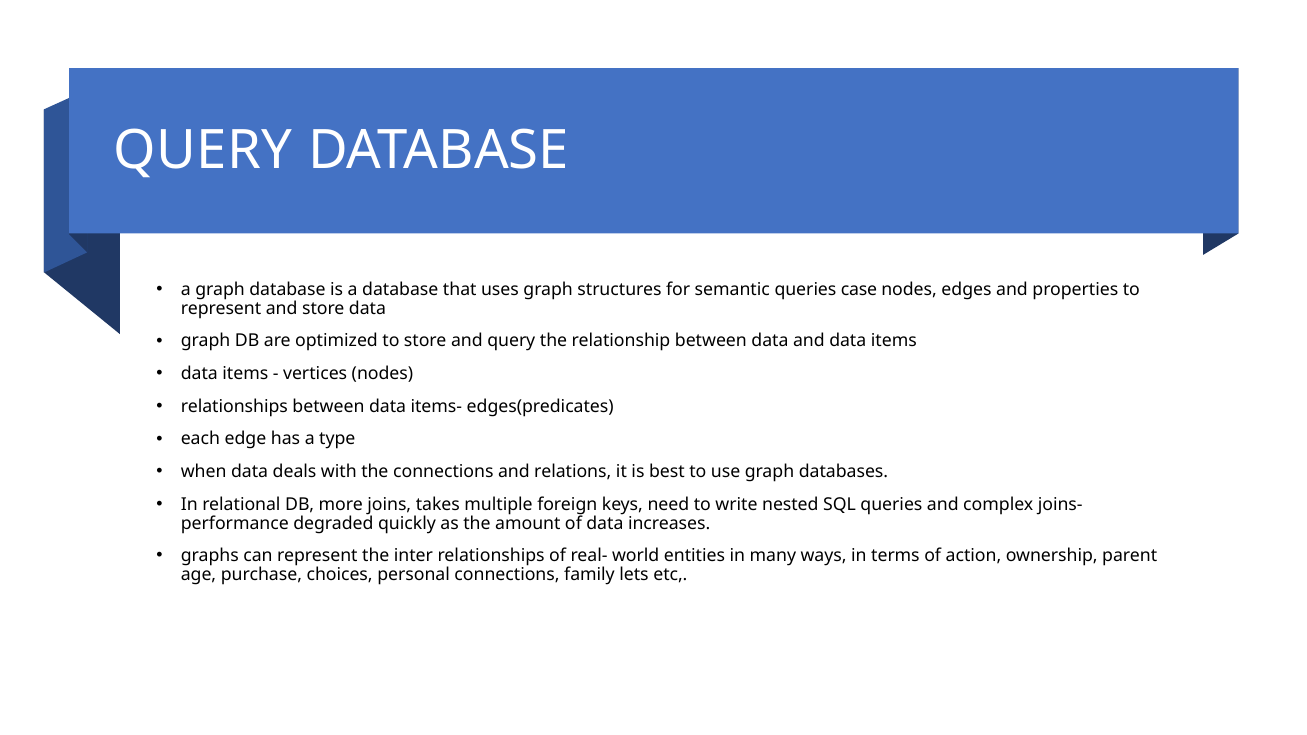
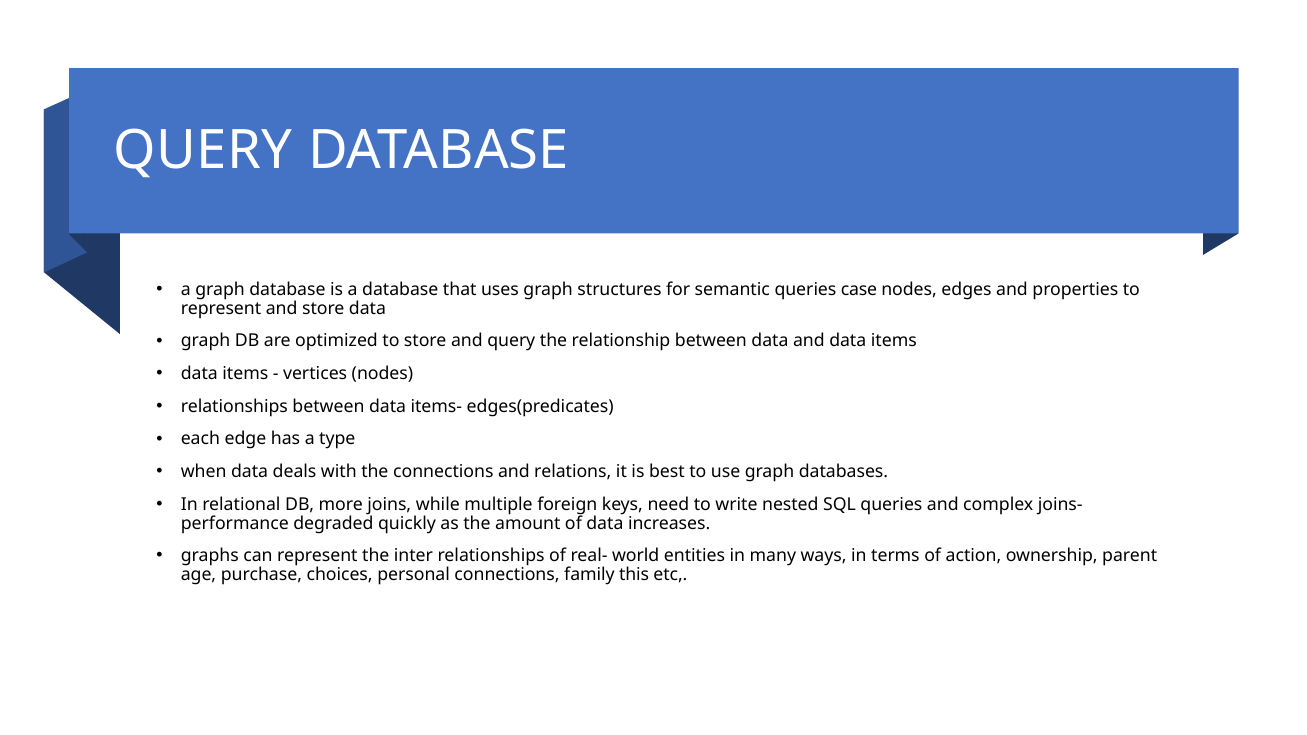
takes: takes -> while (438, 504)
lets: lets -> this (634, 575)
